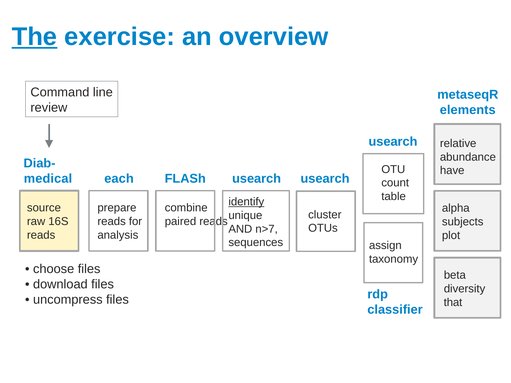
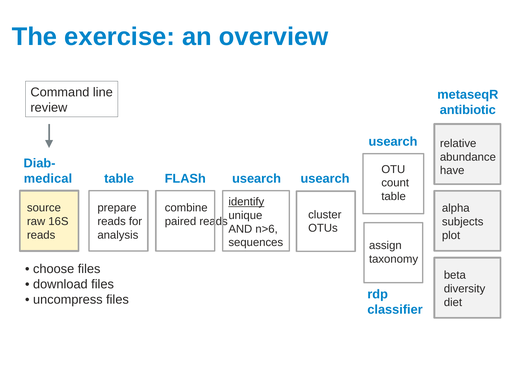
The underline: present -> none (35, 37)
elements: elements -> antibiotic (468, 110)
each: each -> table (119, 179)
n>7: n>7 -> n>6 (267, 229)
that: that -> diet (453, 303)
